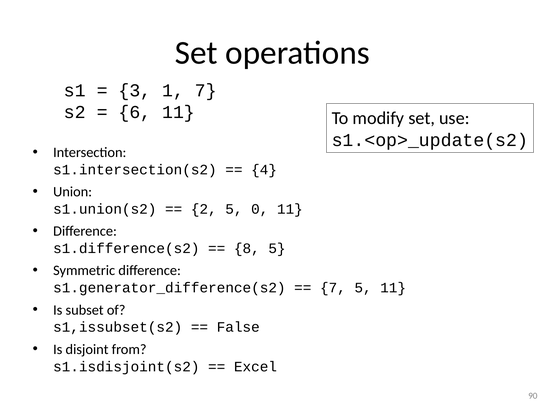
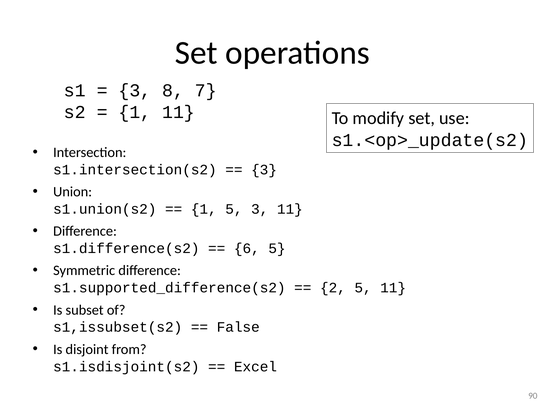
1: 1 -> 8 (173, 90)
6: 6 -> 1 (135, 112)
4: 4 -> 3 (264, 170)
2: 2 -> 1 (204, 209)
5 0: 0 -> 3 (260, 209)
8: 8 -> 6 (247, 248)
s1.generator_difference(s2: s1.generator_difference(s2 -> s1.supported_difference(s2 (169, 288)
7: 7 -> 2 (333, 288)
